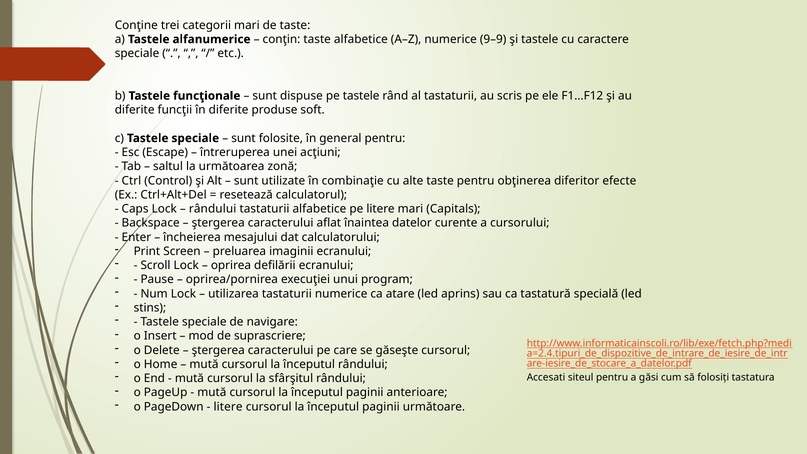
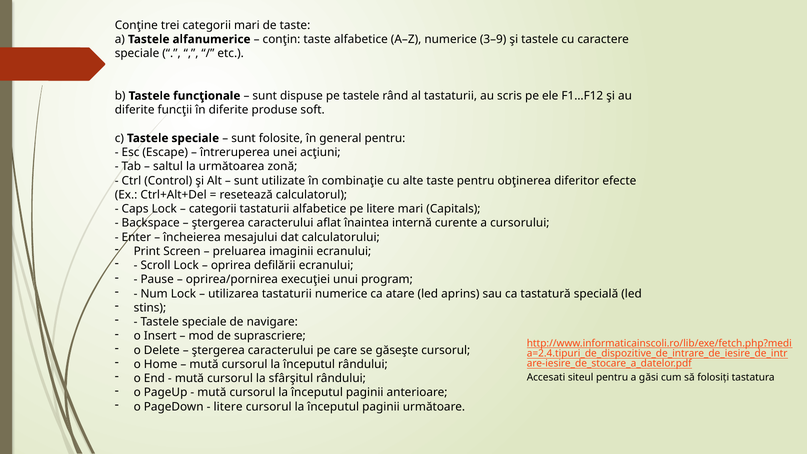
9–9: 9–9 -> 3–9 (493, 39)
rândului: rândului -> categorii (213, 209)
datelor: datelor -> internă (412, 223)
